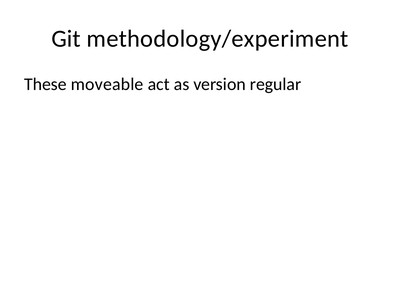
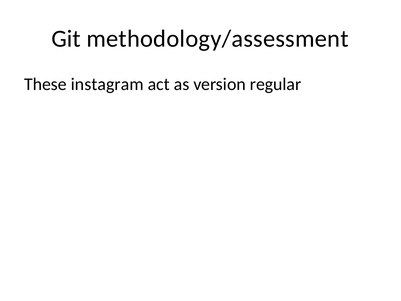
methodology/experiment: methodology/experiment -> methodology/assessment (218, 39)
moveable: moveable -> instagram (107, 84)
